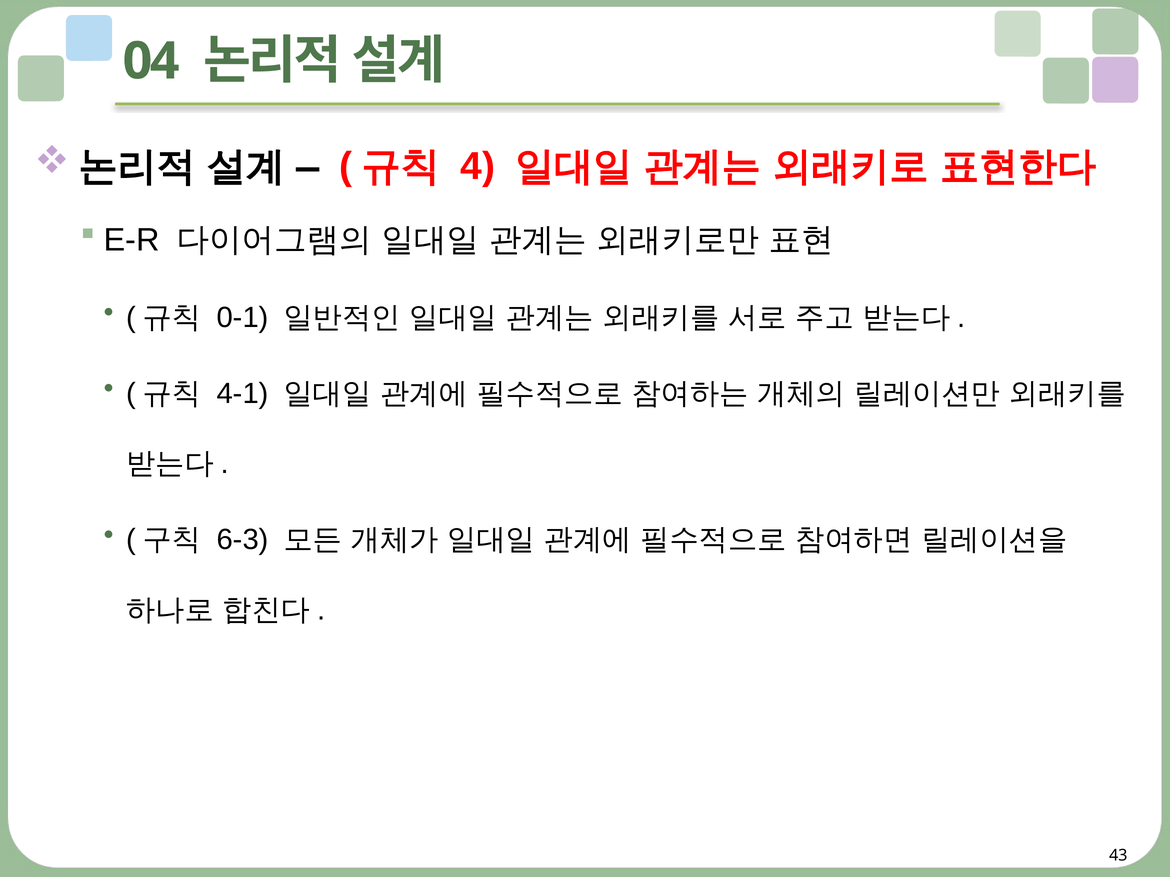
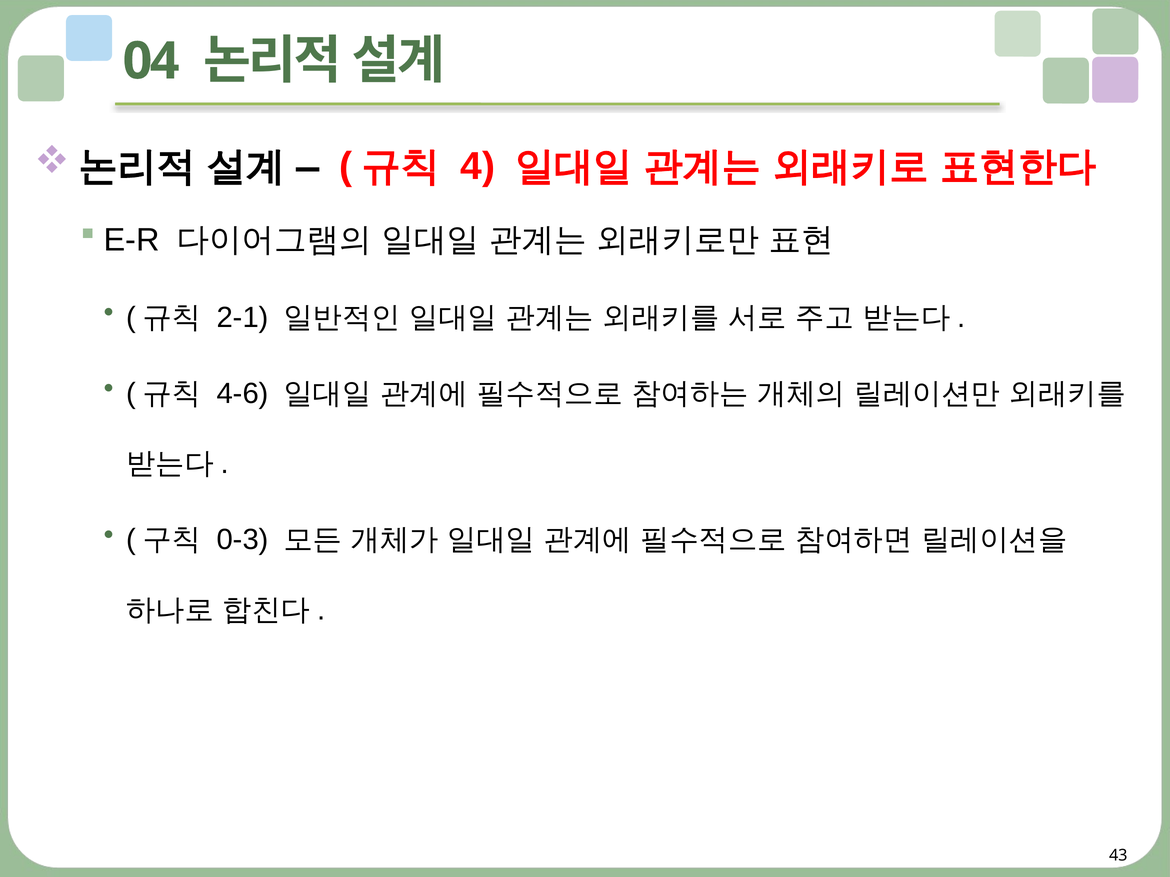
0-1: 0-1 -> 2-1 (243, 318)
4-1: 4-1 -> 4-6 (243, 394)
6-3: 6-3 -> 0-3 (243, 540)
